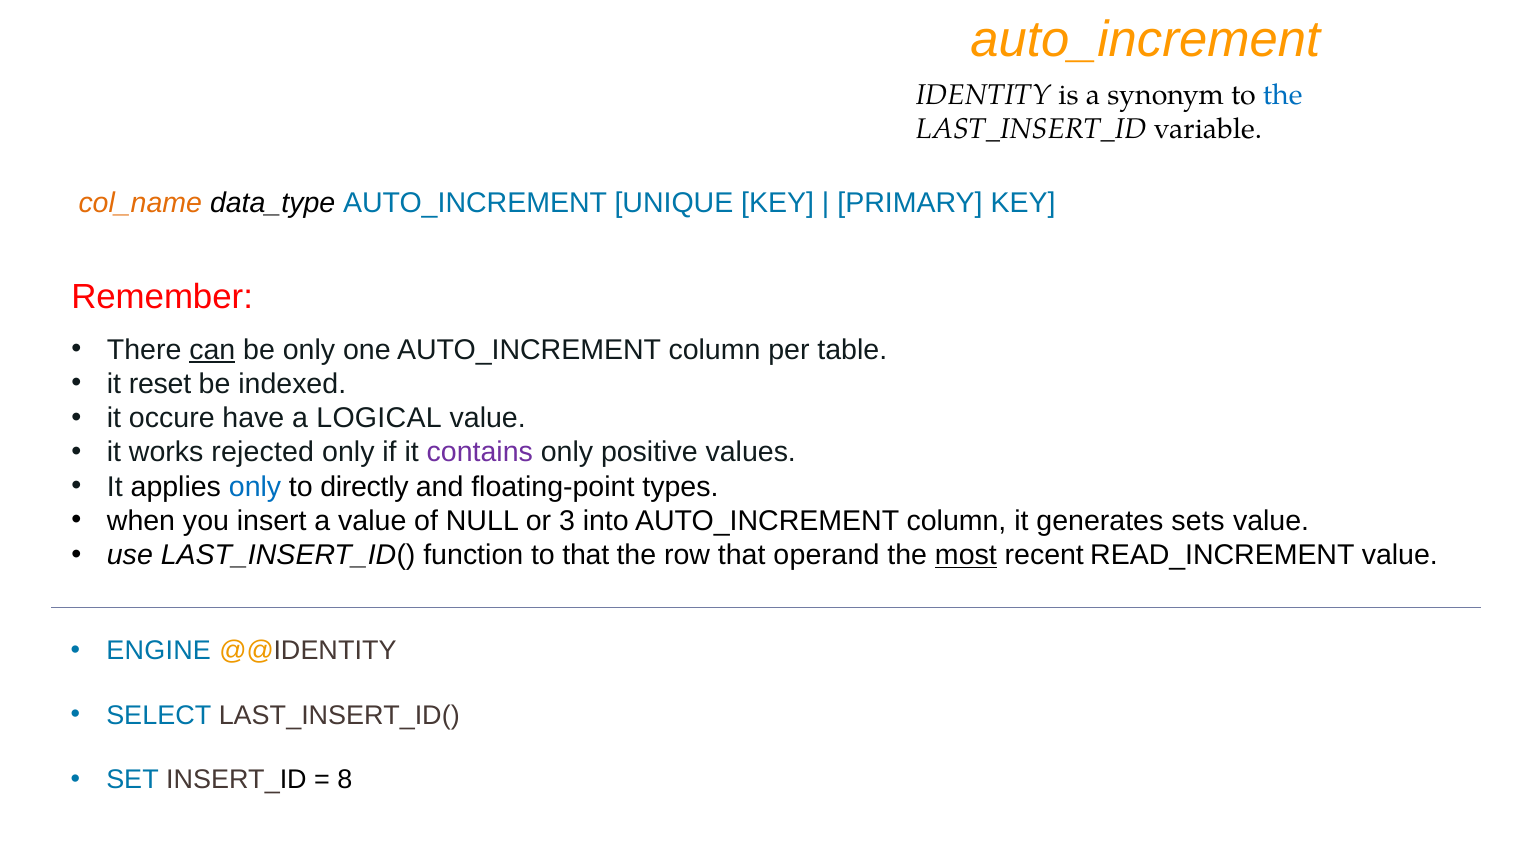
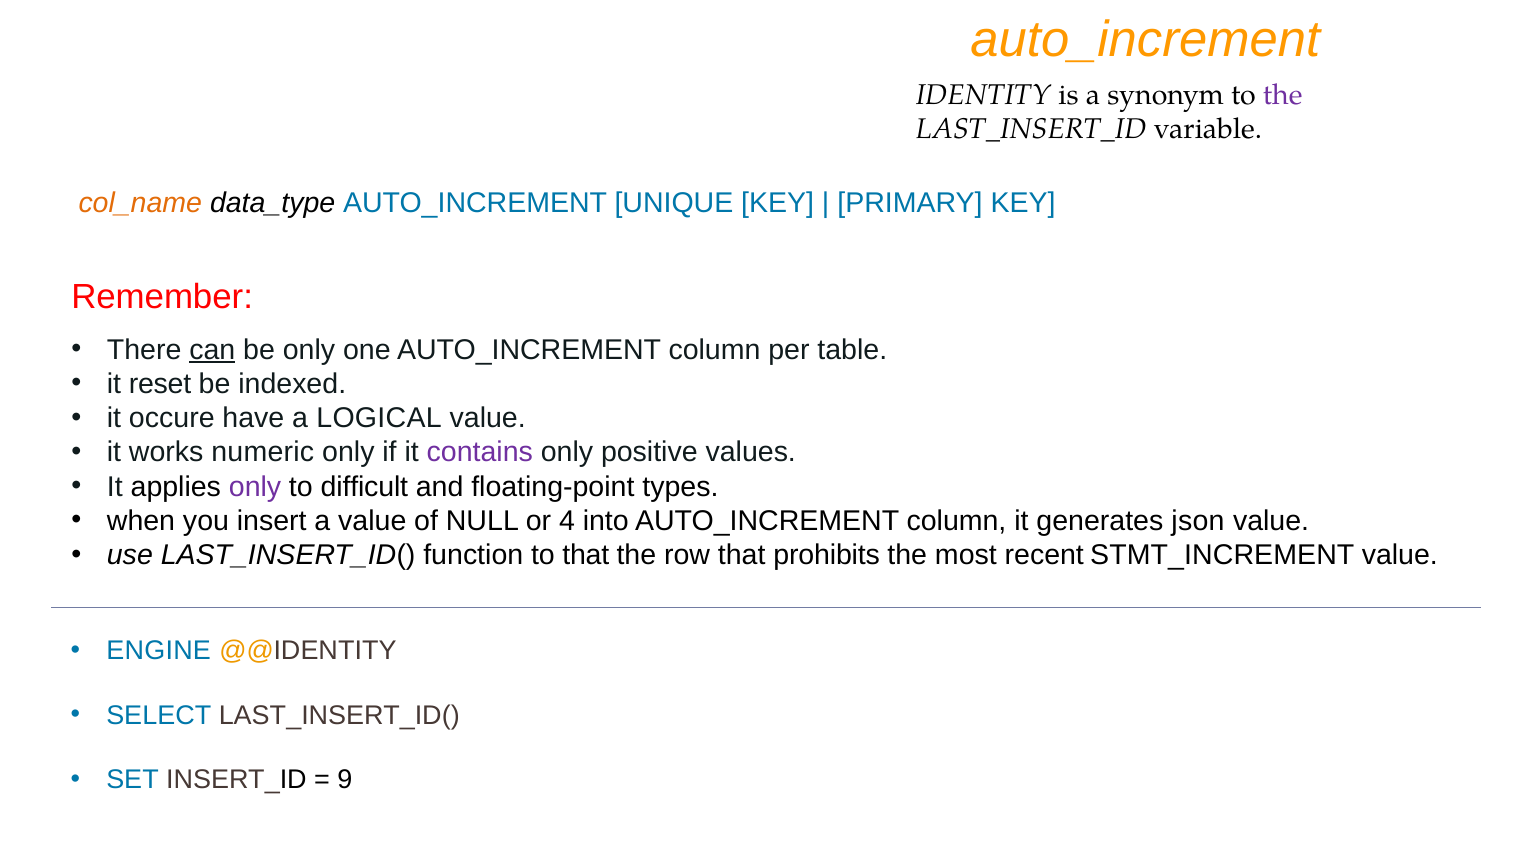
the colour: blue -> purple (1283, 95)
rejected: rejected -> numeric (263, 453)
only colour: blue -> purple (255, 487)
directly: directly -> difficult (364, 487)
3: 3 -> 4 (567, 521)
sets: sets -> json (1198, 521)
operand: operand -> prohibits (827, 555)
most underline: present -> none (966, 555)
READ_INCREMENT: READ_INCREMENT -> STMT_INCREMENT (1222, 555)
8: 8 -> 9 (345, 780)
